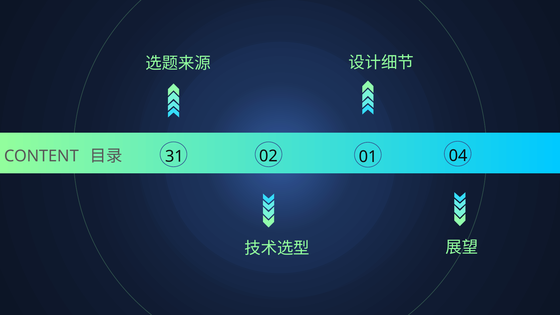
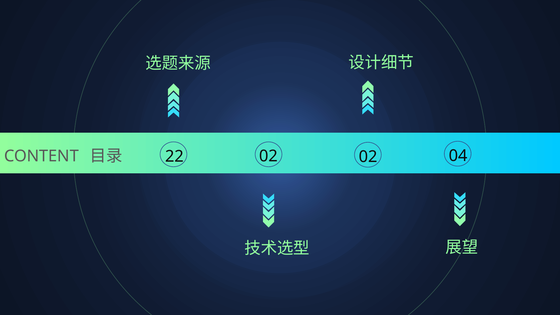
31: 31 -> 22 (175, 156)
02 01: 01 -> 02 (368, 157)
